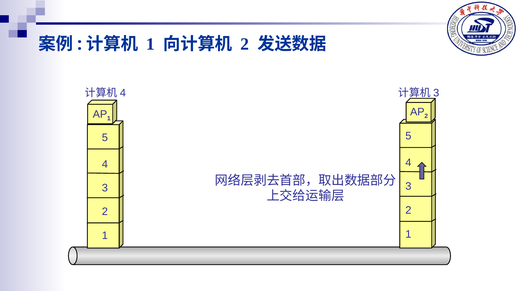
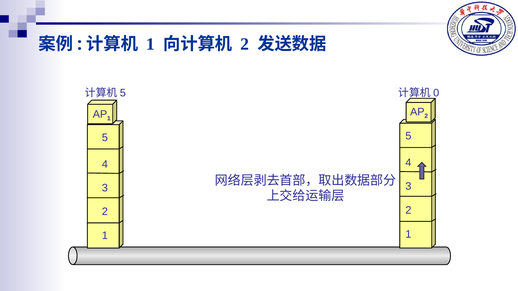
4: 4 -> 5 (123, 93)
3: 3 -> 0 (436, 93)
